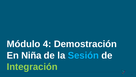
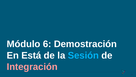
4: 4 -> 6 (47, 44)
Niña: Niña -> Está (31, 55)
Integración colour: light green -> pink (32, 66)
